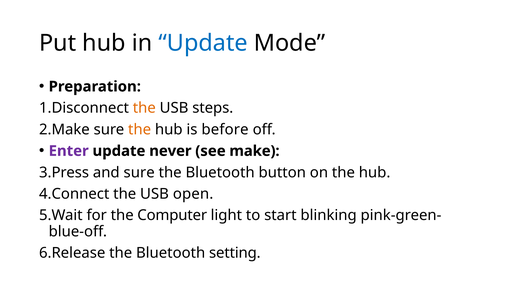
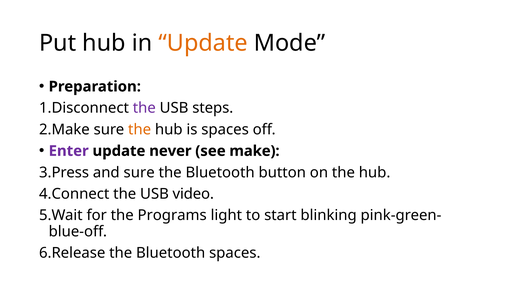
Update colour: blue -> orange (203, 43)
the colour: orange -> purple (144, 108)
is before: before -> spaces (225, 130)
open: open -> video (193, 194)
Computer: Computer -> Programs (172, 215)
Bluetooth setting: setting -> spaces (235, 253)
